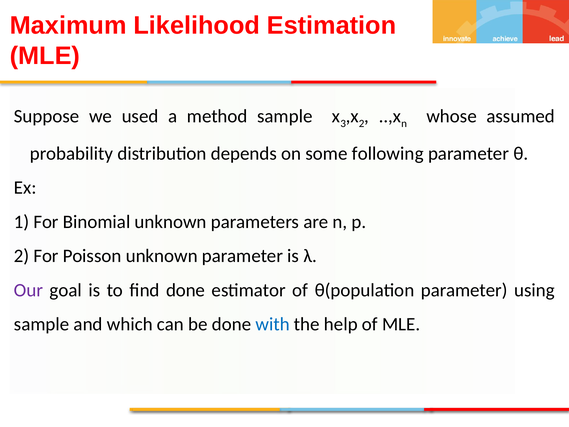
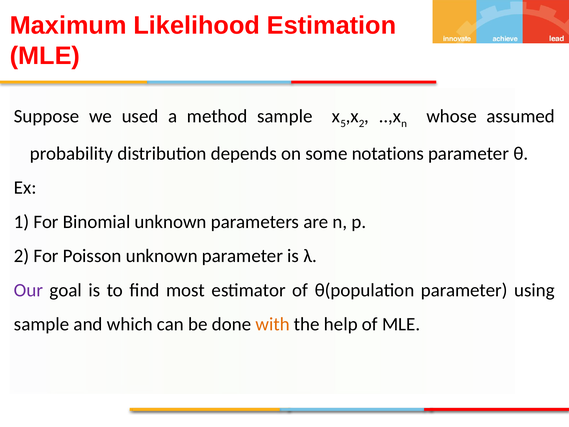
3: 3 -> 5 (343, 123)
following: following -> notations (388, 153)
find done: done -> most (186, 290)
with colour: blue -> orange (273, 324)
